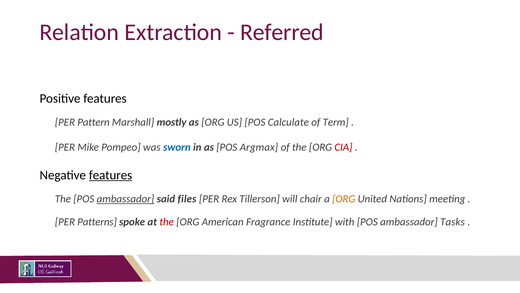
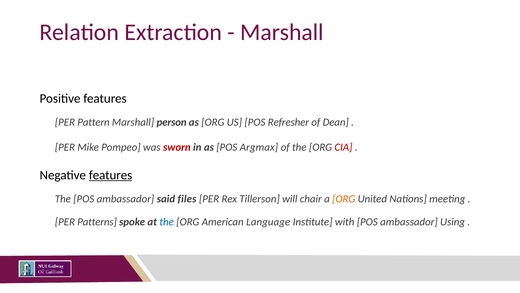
Referred: Referred -> Marshall (282, 32)
mostly: mostly -> person (172, 122)
Calculate: Calculate -> Refresher (288, 122)
Term: Term -> Dean (336, 122)
sworn colour: blue -> red (177, 147)
ambassador underline: present -> none (125, 199)
the colour: red -> blue (167, 221)
Fragrance: Fragrance -> Language (268, 221)
Tasks: Tasks -> Using (453, 221)
